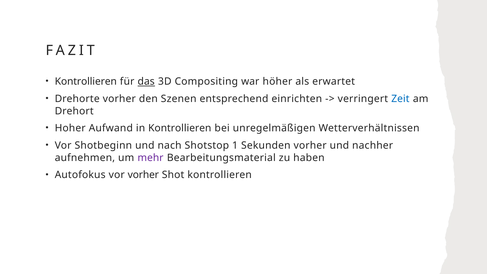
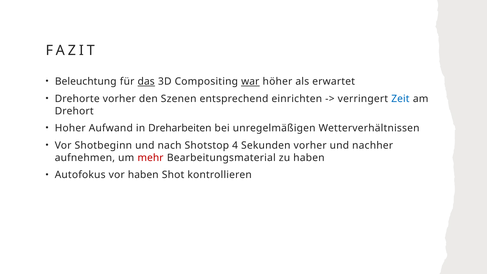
Kontrollieren: Kontrollieren -> Beleuchtung (86, 82)
war underline: none -> present (250, 82)
in Kontrollieren: Kontrollieren -> Dreharbeiten (180, 128)
1: 1 -> 4 (235, 145)
mehr colour: purple -> red (151, 158)
vor vorher: vorher -> haben (143, 175)
